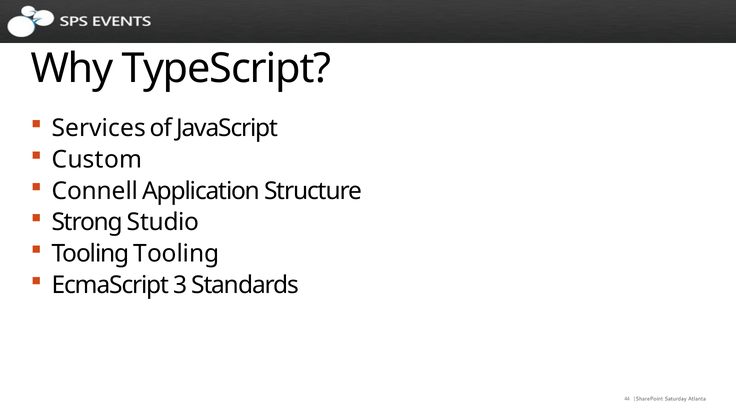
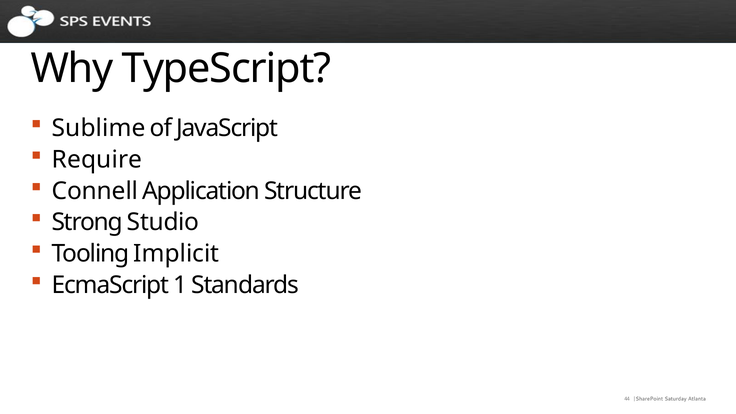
Services: Services -> Sublime (99, 128)
Custom: Custom -> Require (97, 160)
Tooling Tooling: Tooling -> Implicit (176, 254)
3: 3 -> 1 (180, 285)
